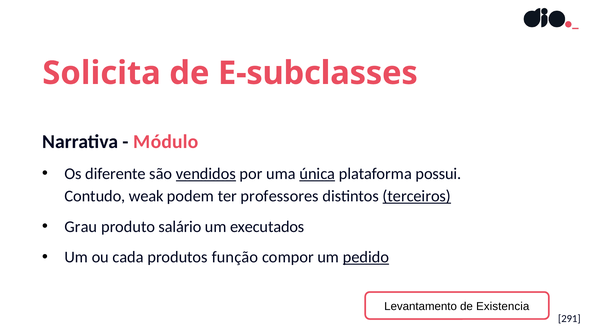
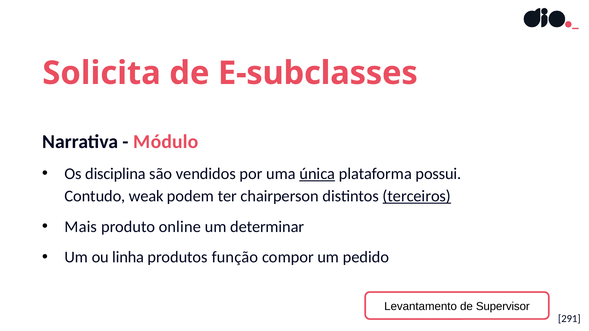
diferente: diferente -> disciplina (116, 174)
vendidos underline: present -> none (206, 174)
professores: professores -> chairperson (280, 196)
Grau: Grau -> Mais (81, 227)
salário: salário -> online (180, 227)
executados: executados -> determinar (267, 227)
cada: cada -> linha (128, 258)
pedido underline: present -> none (366, 258)
Existencia: Existencia -> Supervisor (503, 307)
